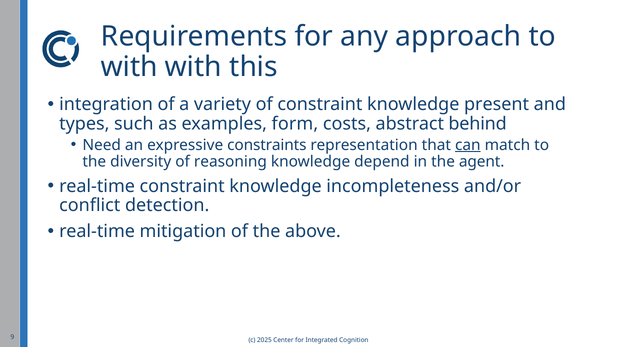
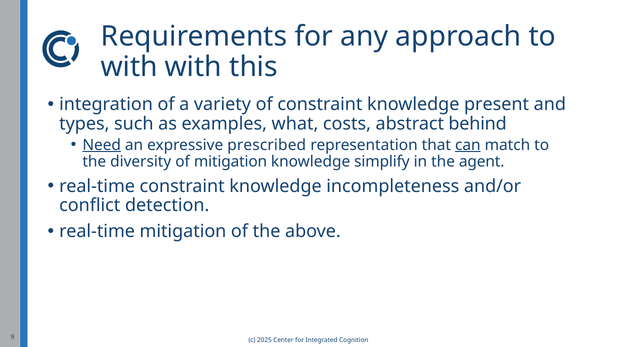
form: form -> what (295, 124)
Need underline: none -> present (102, 145)
constraints: constraints -> prescribed (267, 145)
of reasoning: reasoning -> mitigation (231, 162)
depend: depend -> simplify (382, 162)
